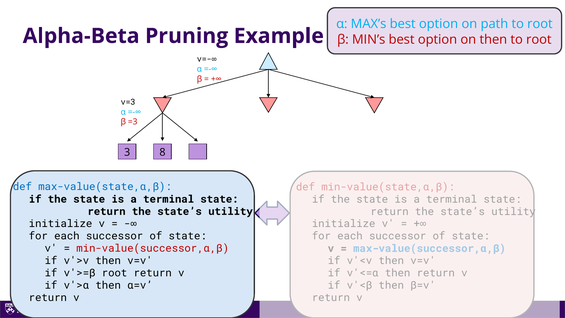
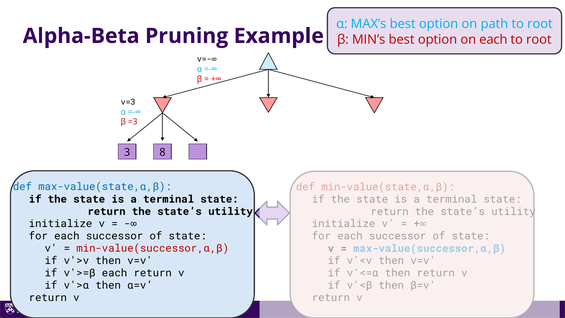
on then: then -> each (493, 39)
v'>=β root: root -> each (115, 273)
